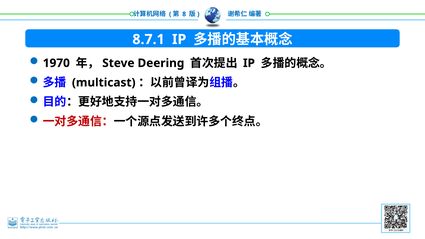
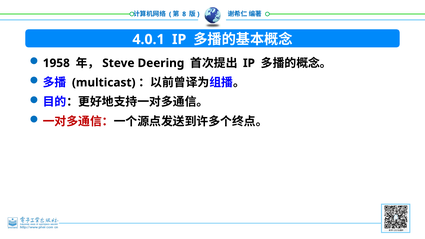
8.7.1: 8.7.1 -> 4.0.1 (149, 39)
1970: 1970 -> 1958 (56, 63)
